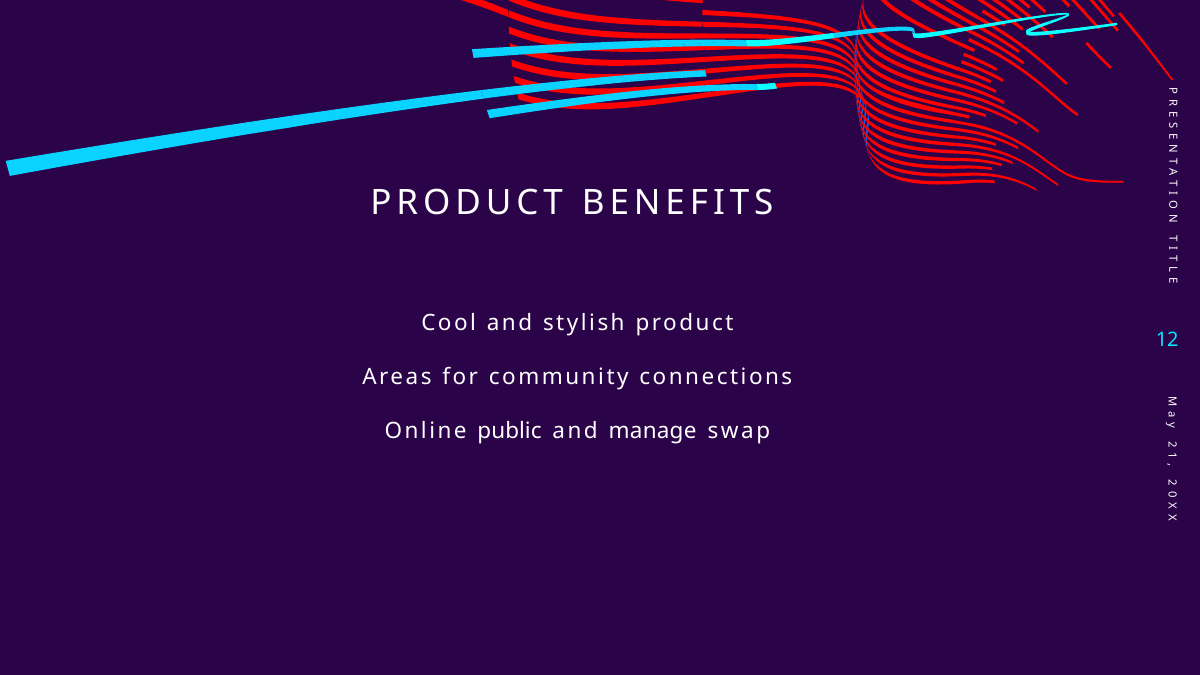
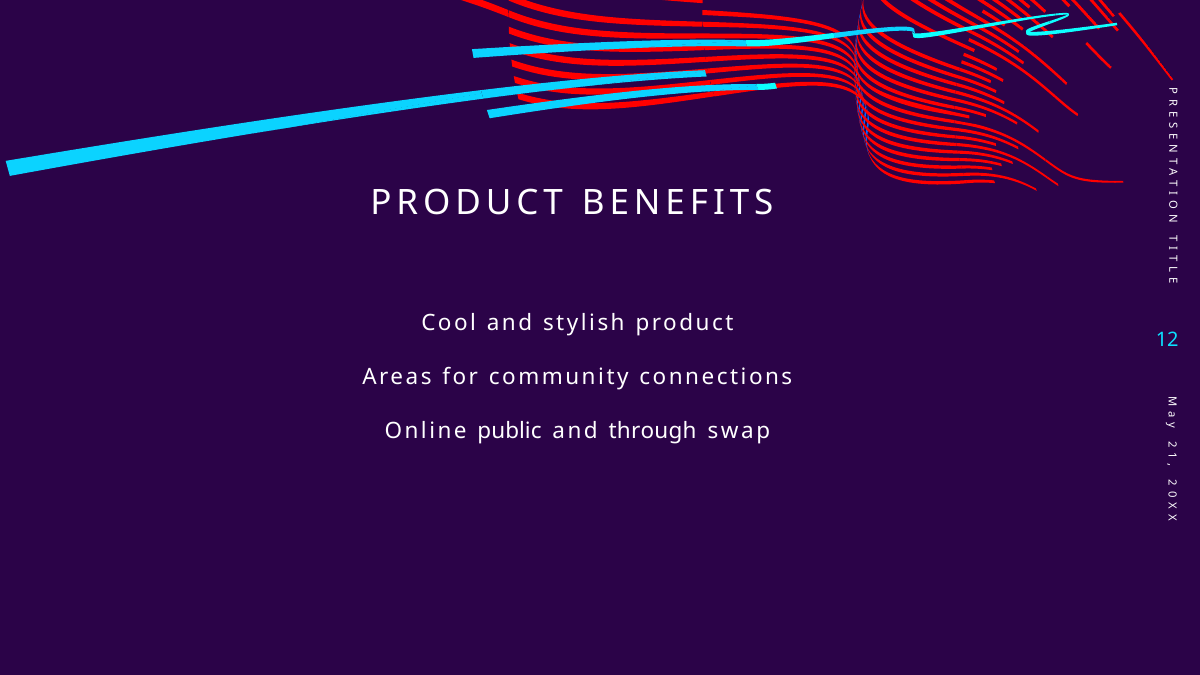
manage: manage -> through (653, 431)
